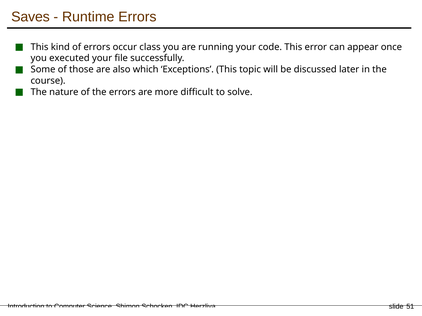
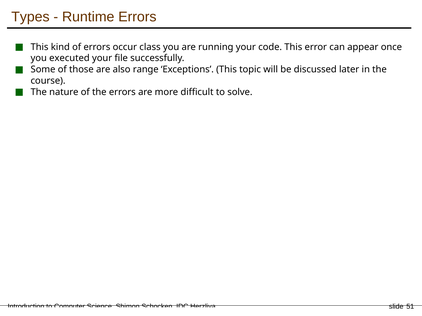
Saves: Saves -> Types (30, 17)
which: which -> range (146, 70)
